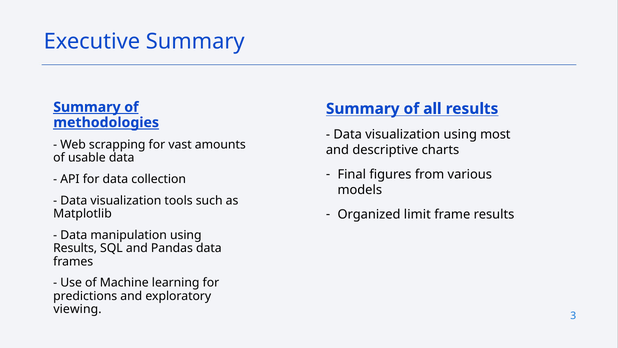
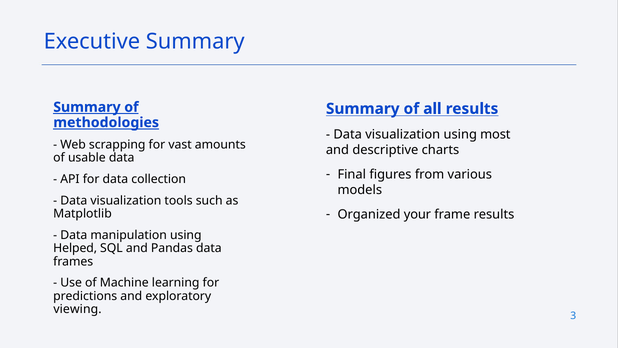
limit: limit -> your (417, 214)
Results: Results -> Helped (75, 248)
